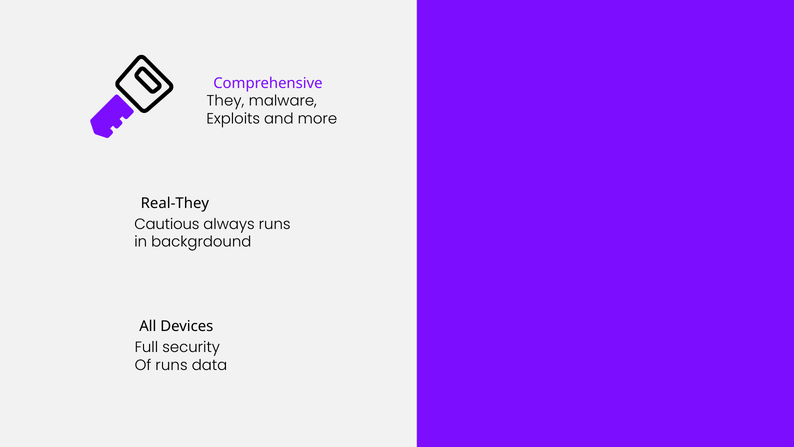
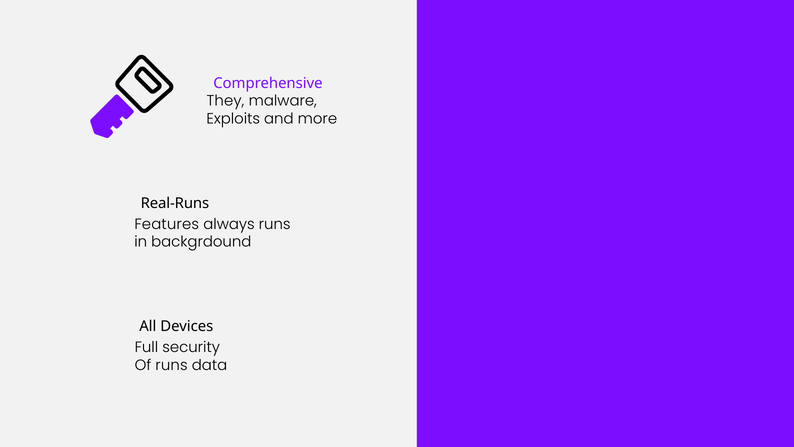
Real-They: Real-They -> Real-Runs (175, 203)
Cautious: Cautious -> Features (167, 224)
